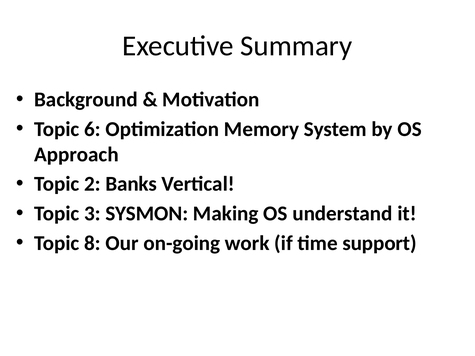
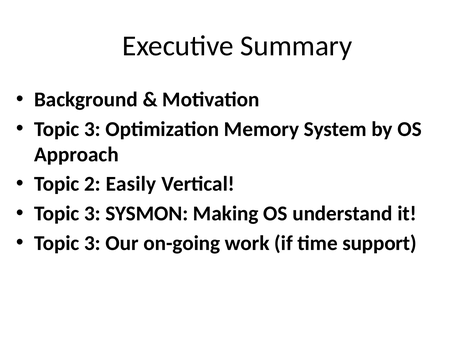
6: 6 -> 3 (92, 129)
Banks: Banks -> Easily (131, 184)
8: 8 -> 3 (92, 243)
